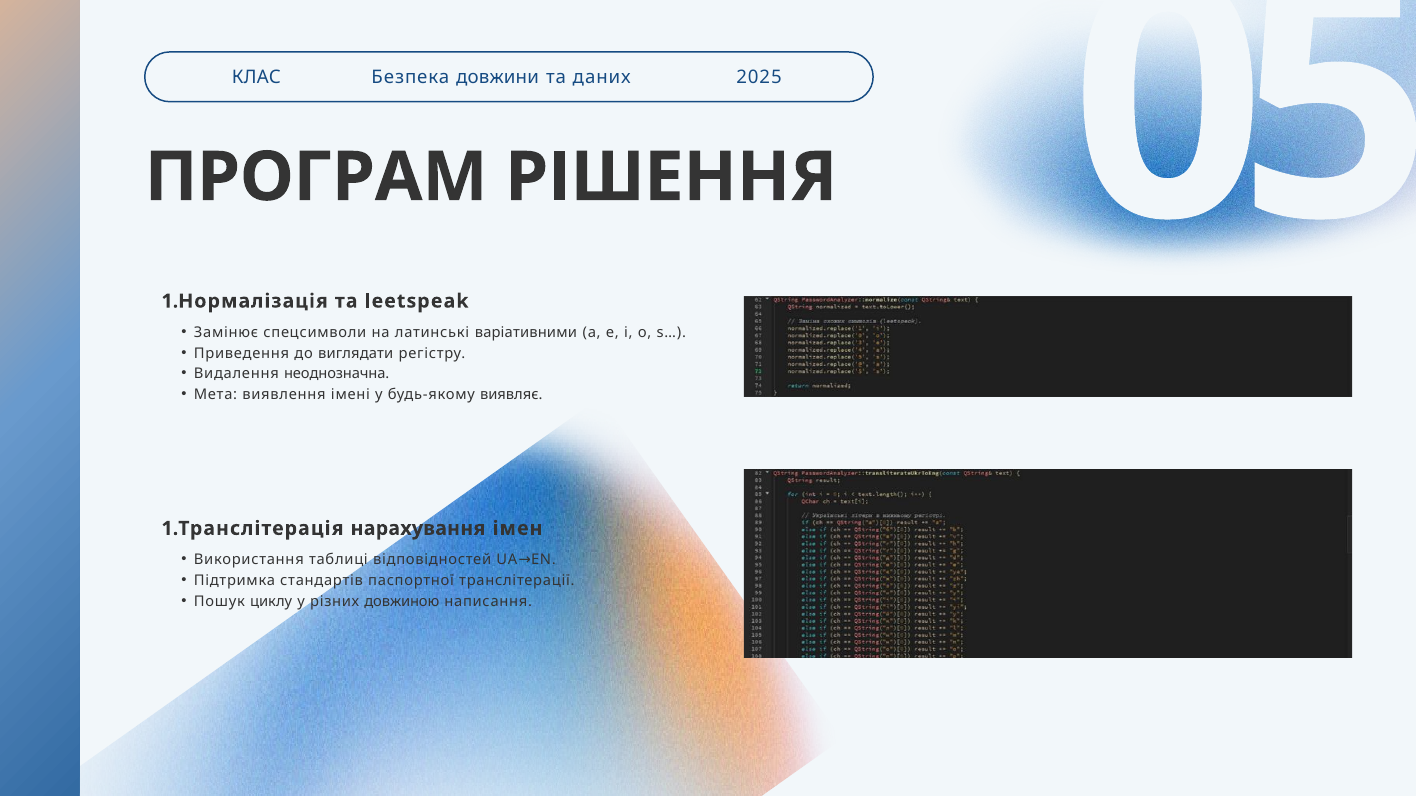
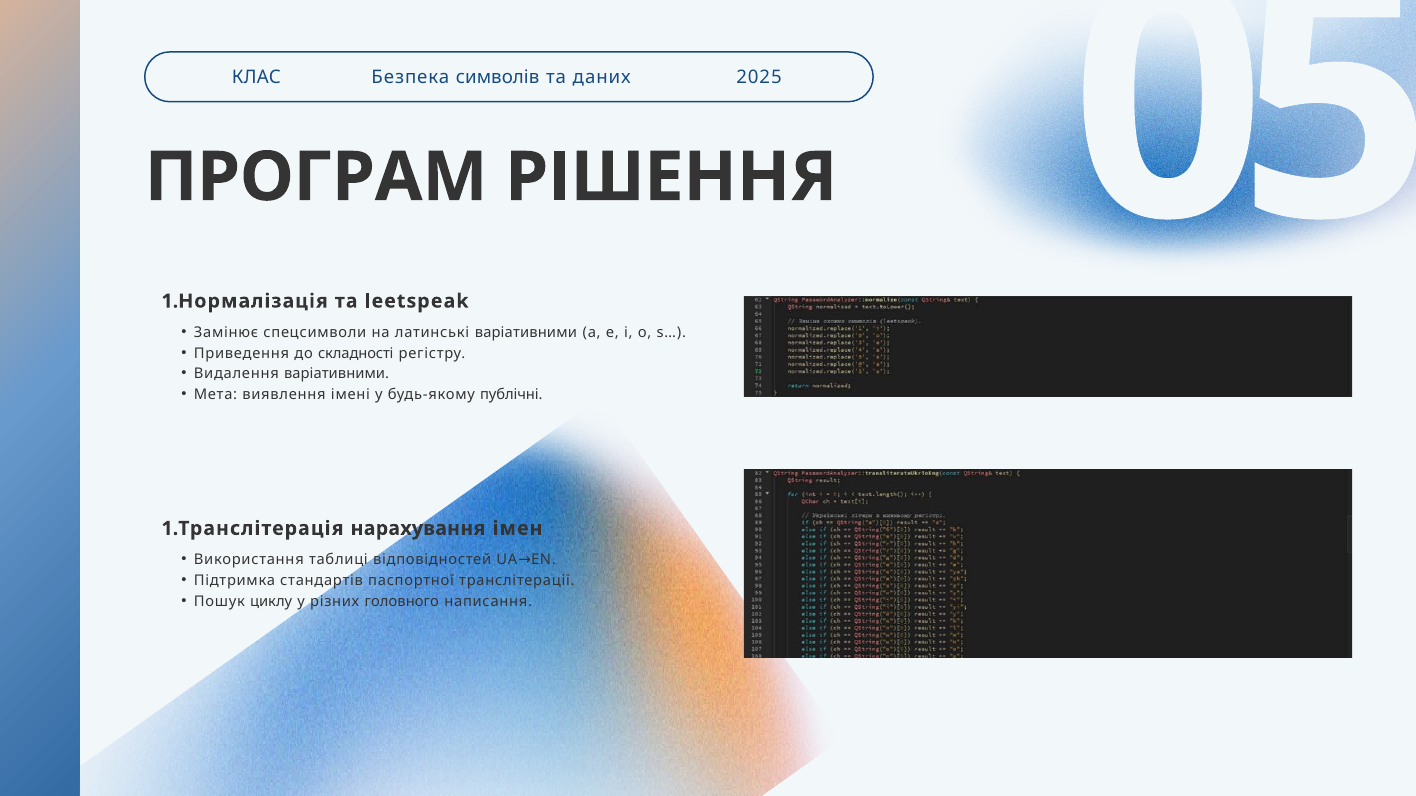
довжини: довжини -> символів (498, 77)
виглядати: виглядати -> складності (356, 354)
Видалення неоднозначна: неоднозначна -> варіативними (337, 374)
виявляє: виявляє -> публічні (511, 395)
довжиною: довжиною -> головного (402, 602)
